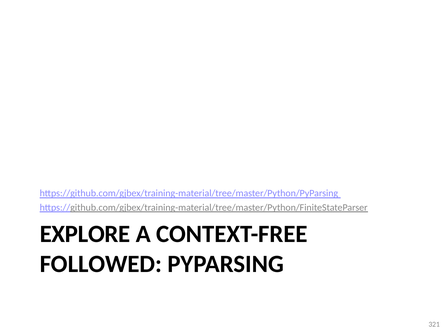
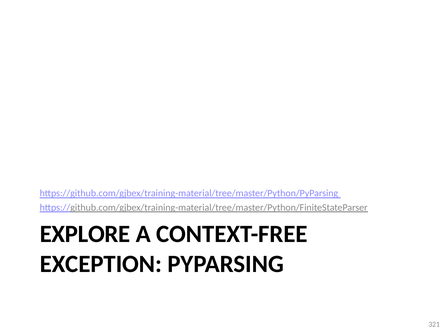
FOLLOWED: FOLLOWED -> EXCEPTION (101, 263)
